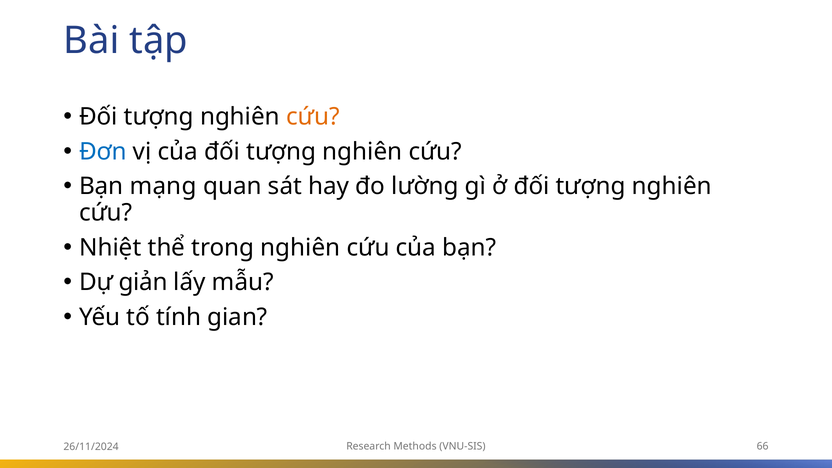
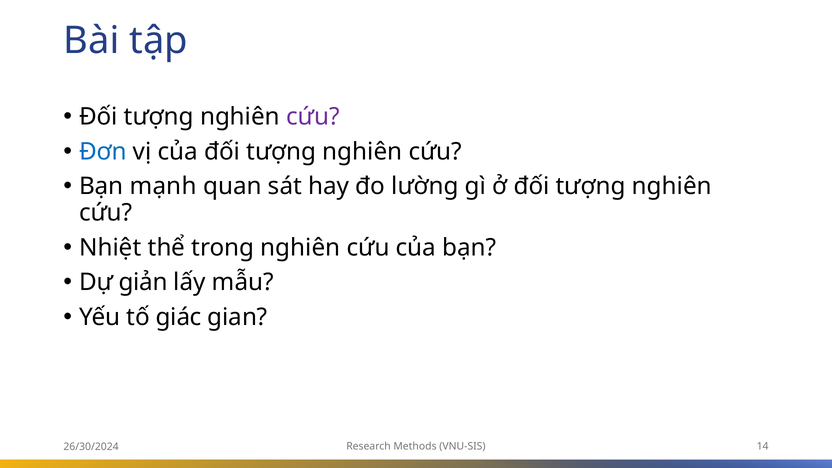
cứu colour: orange -> purple (313, 117)
mạng: mạng -> mạnh (163, 186)
tính: tính -> giác (179, 317)
66: 66 -> 14 (763, 446)
26/11/2024: 26/11/2024 -> 26/30/2024 (91, 447)
